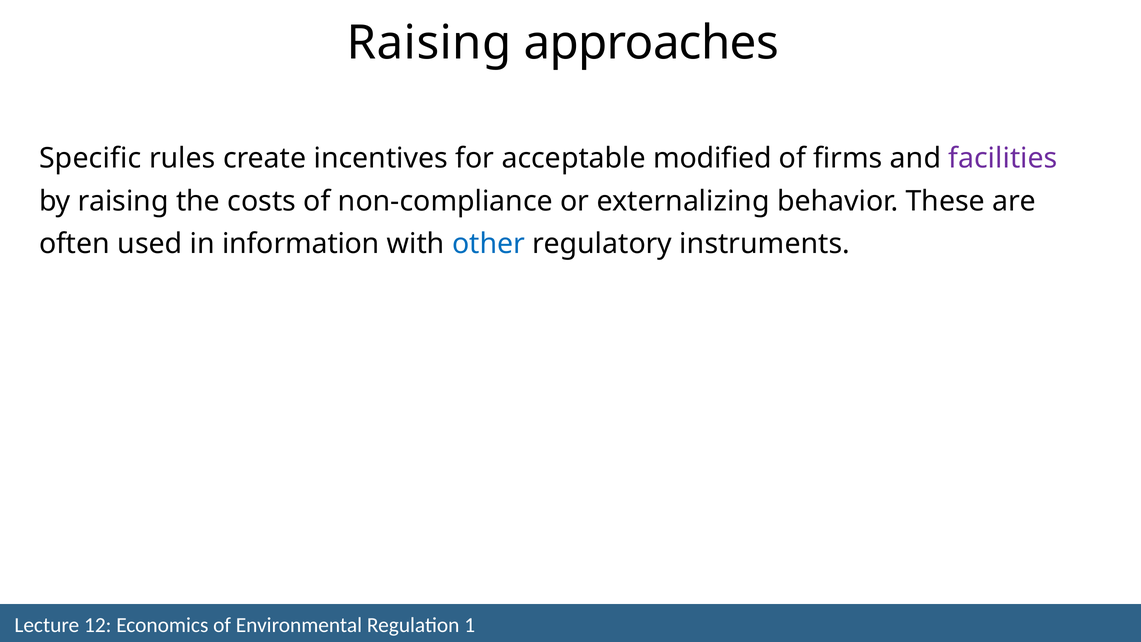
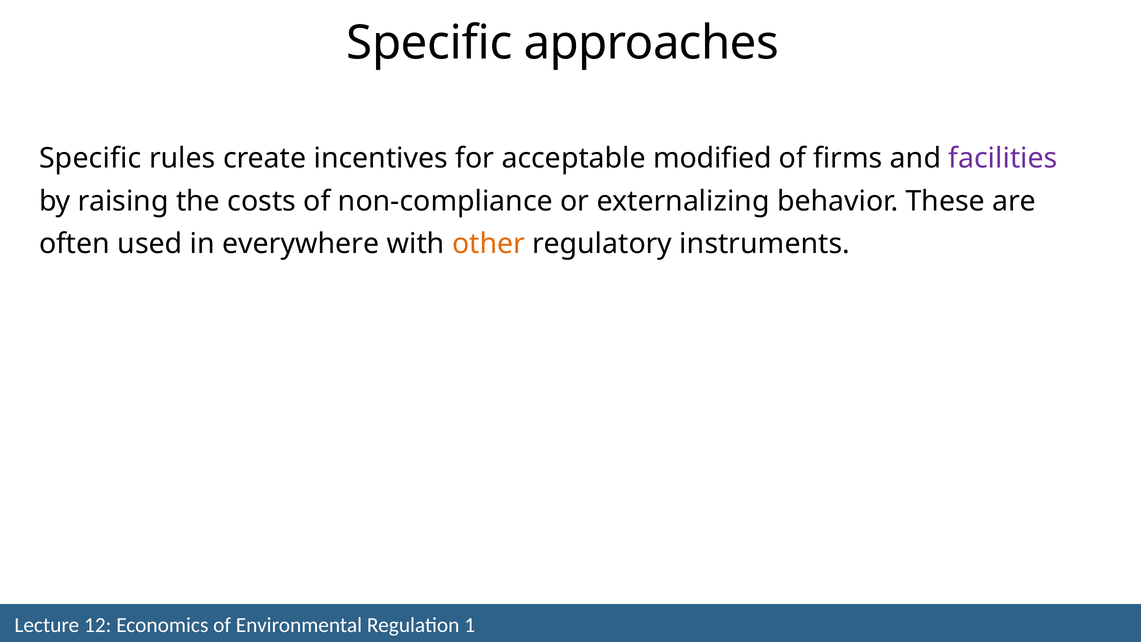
Raising: Raising -> Specific (429, 43)
information: information -> everywhere (301, 244)
other colour: blue -> orange (489, 244)
